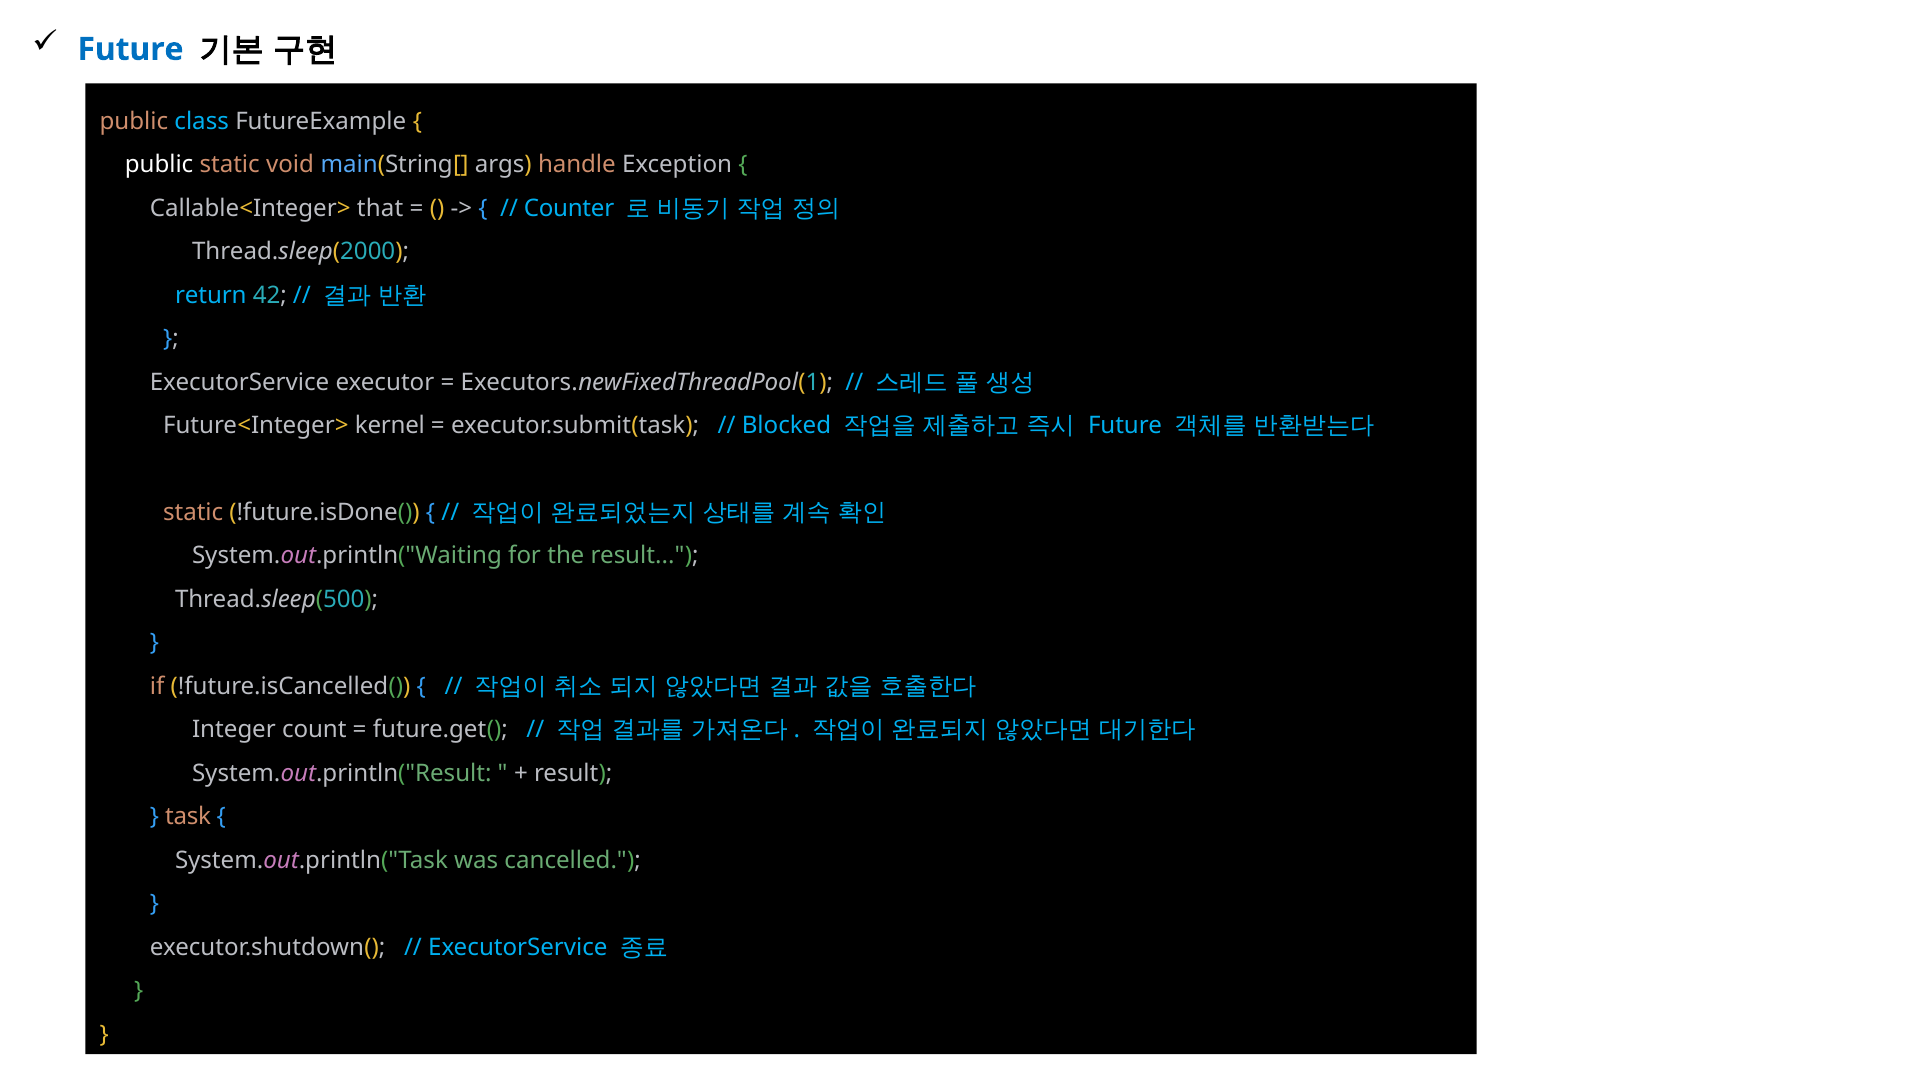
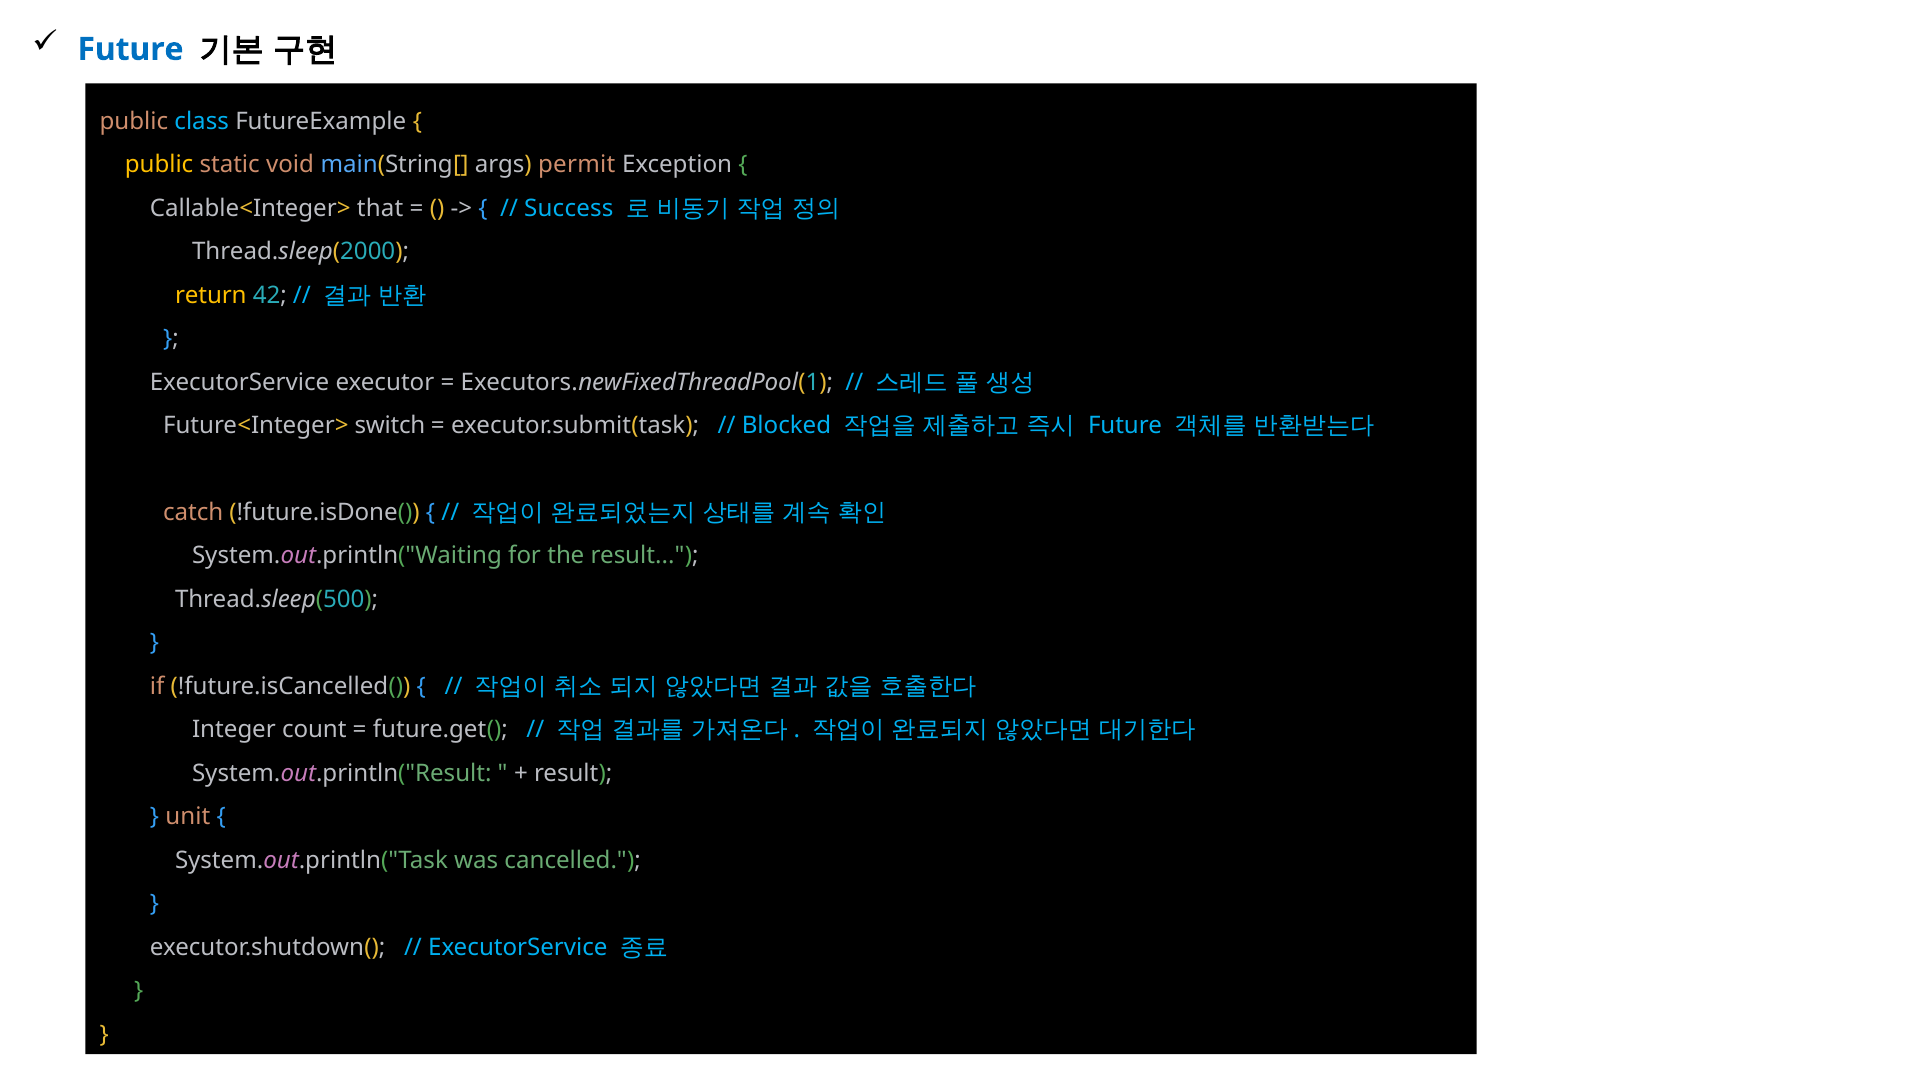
public colour: white -> yellow (159, 165)
handle: handle -> permit (577, 165)
Counter: Counter -> Success (569, 208)
return colour: light blue -> yellow (211, 295)
kernel: kernel -> switch (390, 425)
static: static -> catch (193, 512)
task: task -> unit (188, 817)
